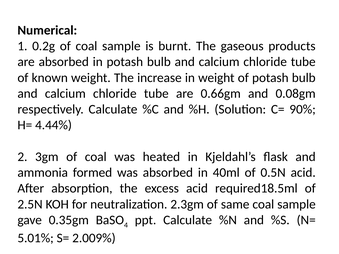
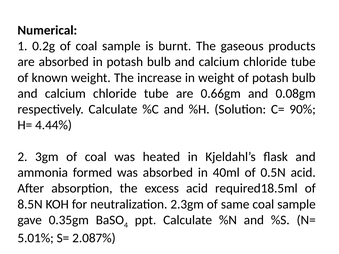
2.5N: 2.5N -> 8.5N (30, 204)
2.009%: 2.009% -> 2.087% (94, 238)
